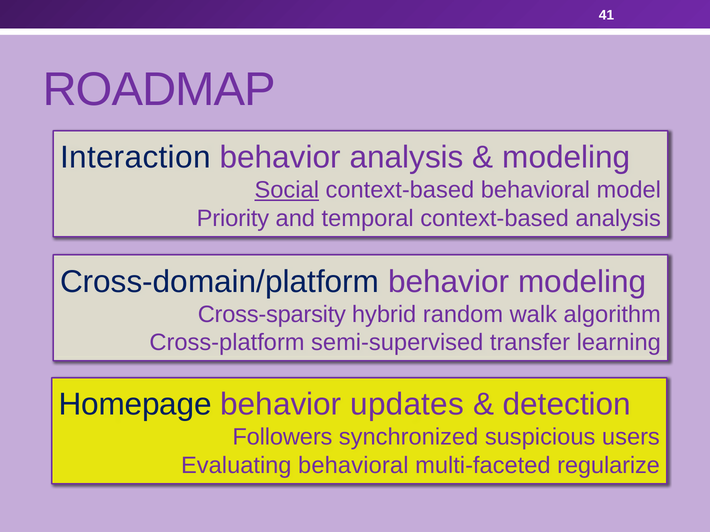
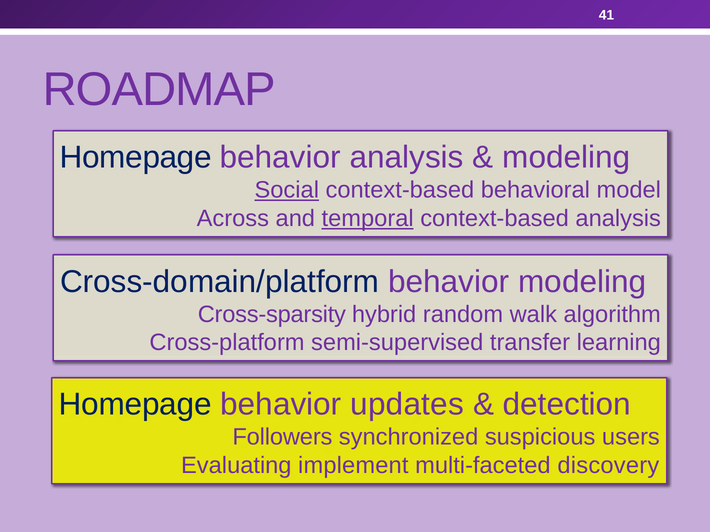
Interaction: Interaction -> Homepage (136, 158)
Priority: Priority -> Across (233, 219)
temporal underline: none -> present (368, 219)
Evaluating behavioral: behavioral -> implement (353, 466)
regularize: regularize -> discovery (608, 466)
